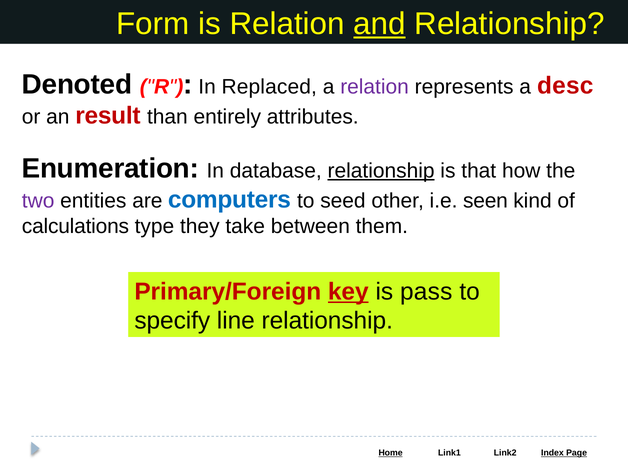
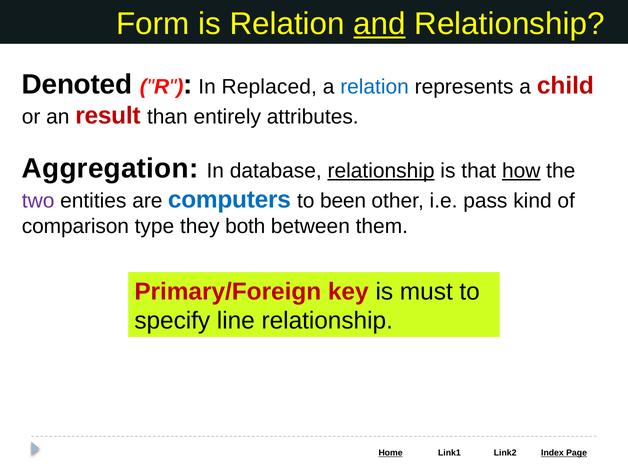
relation colour: purple -> blue (375, 87)
desc: desc -> child (565, 86)
Enumeration: Enumeration -> Aggregation (110, 168)
how underline: none -> present (521, 171)
seed: seed -> been (343, 201)
seen: seen -> pass (485, 201)
calculations: calculations -> comparison (75, 226)
take: take -> both (245, 226)
key underline: present -> none (348, 292)
pass: pass -> must (426, 292)
